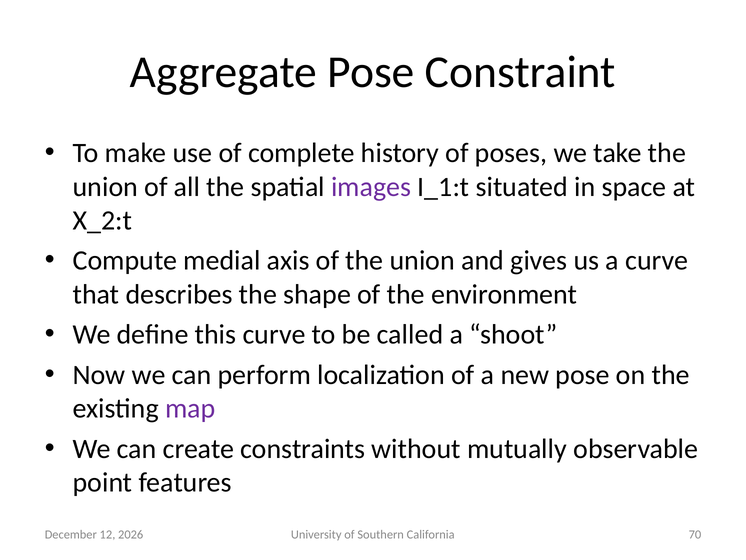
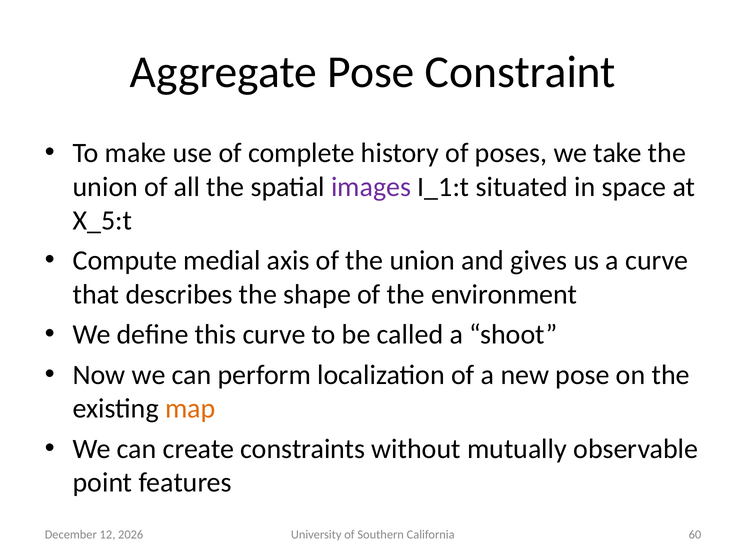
X_2:t: X_2:t -> X_5:t (102, 220)
map colour: purple -> orange (190, 408)
70: 70 -> 60 (695, 534)
